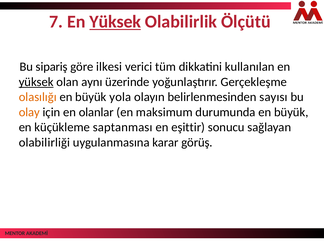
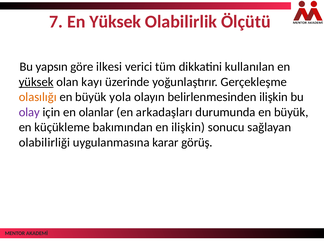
Yüksek underline: present -> none (115, 22)
sipariş: sipariş -> yapsın (52, 67)
aynı: aynı -> kayı (92, 82)
belirlenmesinden sayısı: sayısı -> ilişkin (274, 97)
olay colour: orange -> purple (29, 112)
maksimum: maksimum -> arkadaşları (164, 112)
saptanması: saptanması -> bakımından (123, 127)
en eşittir: eşittir -> ilişkin (188, 127)
